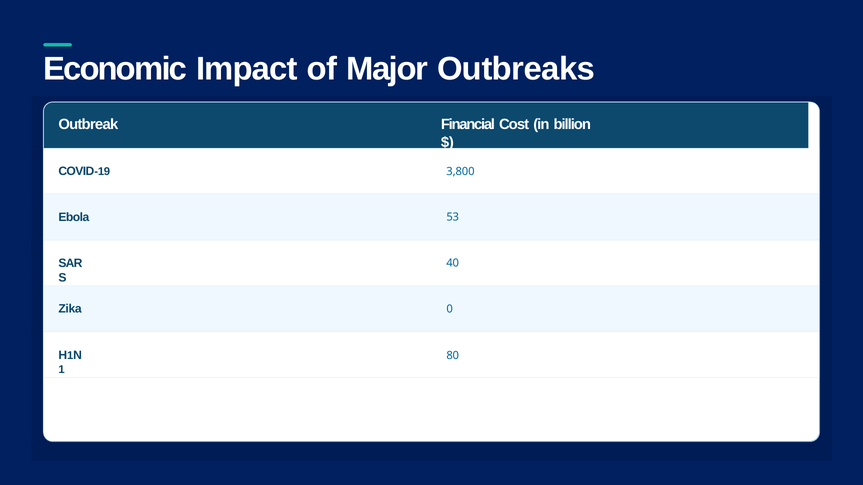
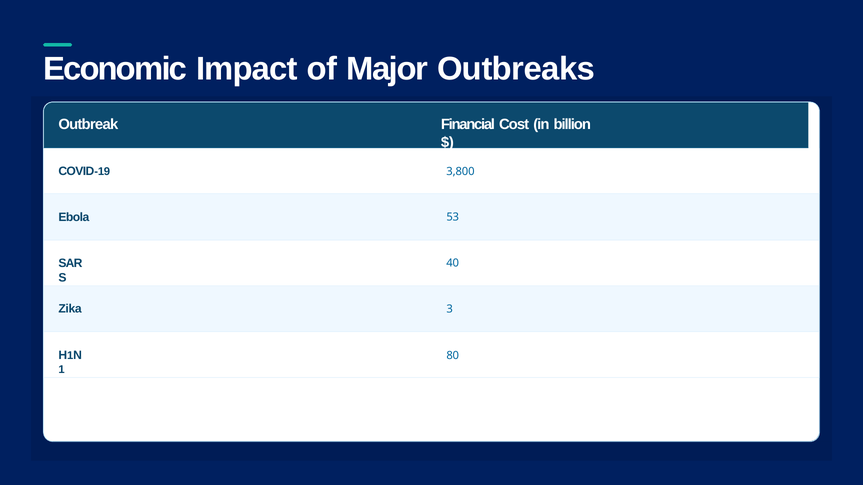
0: 0 -> 3 (450, 309)
